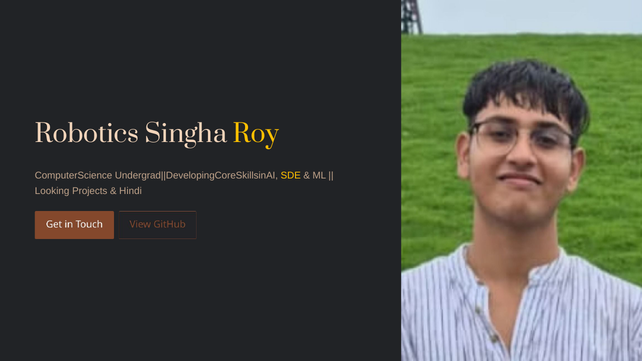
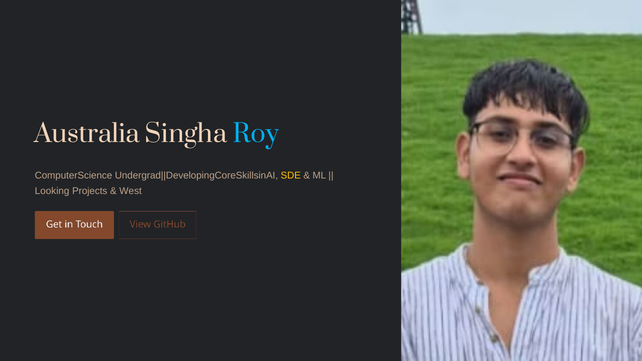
Robotics: Robotics -> Australia (87, 134)
Roy colour: yellow -> light blue (256, 134)
Hindi: Hindi -> West (131, 191)
